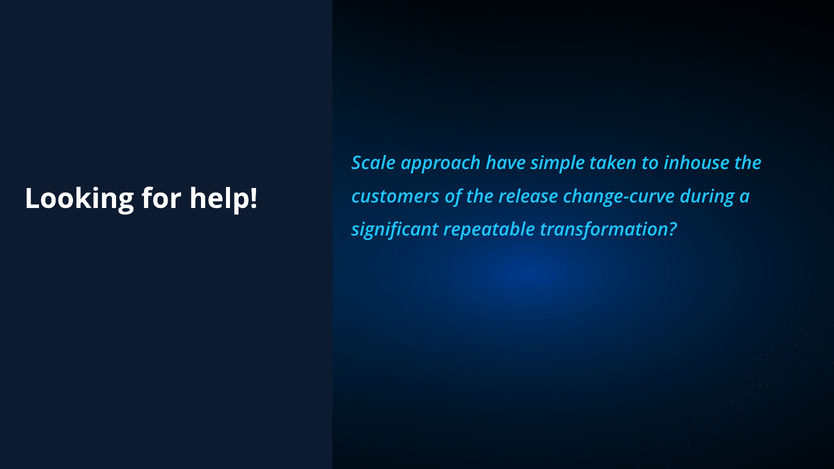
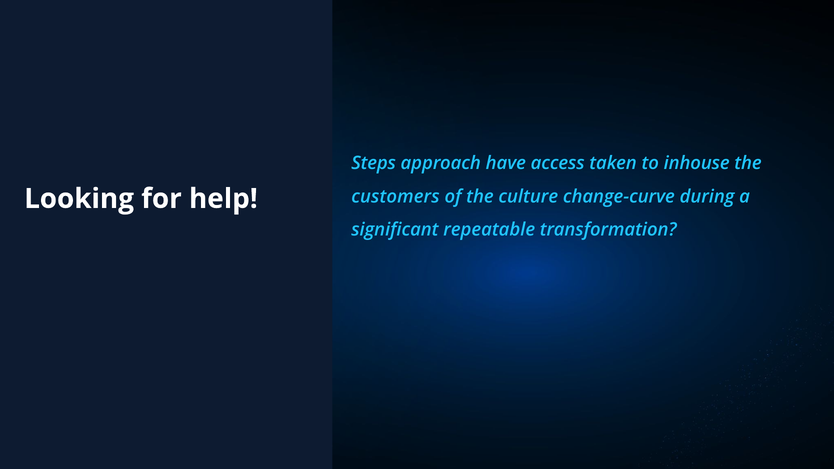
Scale: Scale -> Steps (374, 163)
simple: simple -> access (558, 163)
release: release -> culture (528, 197)
